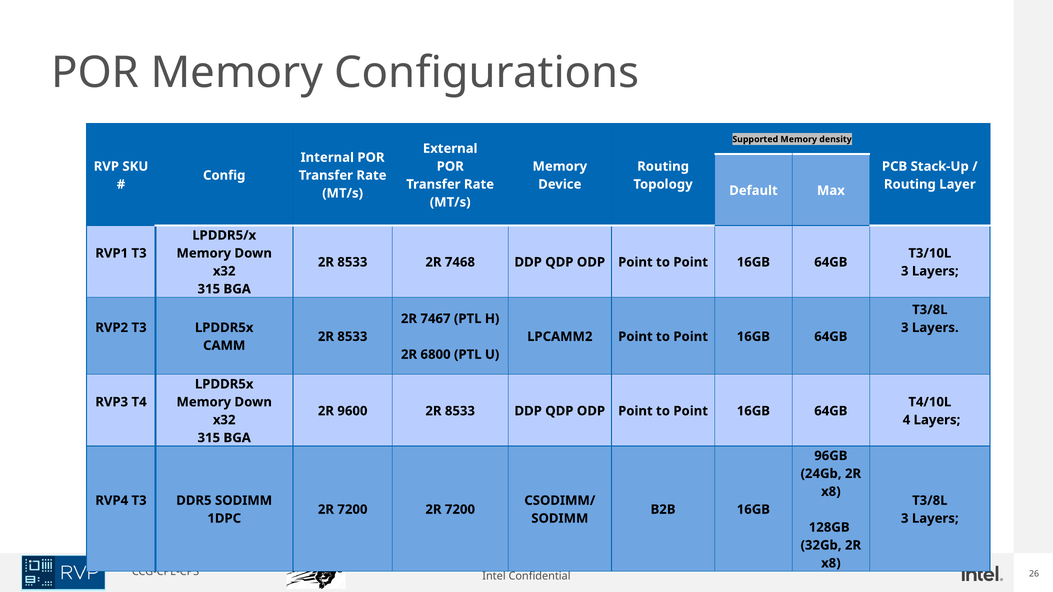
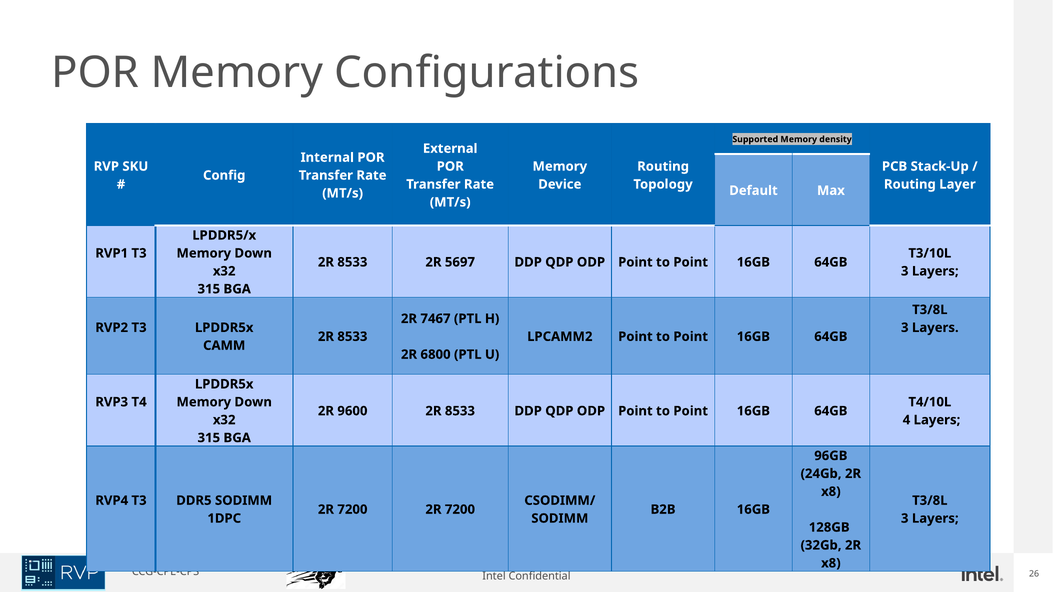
7468: 7468 -> 5697 (460, 262)
